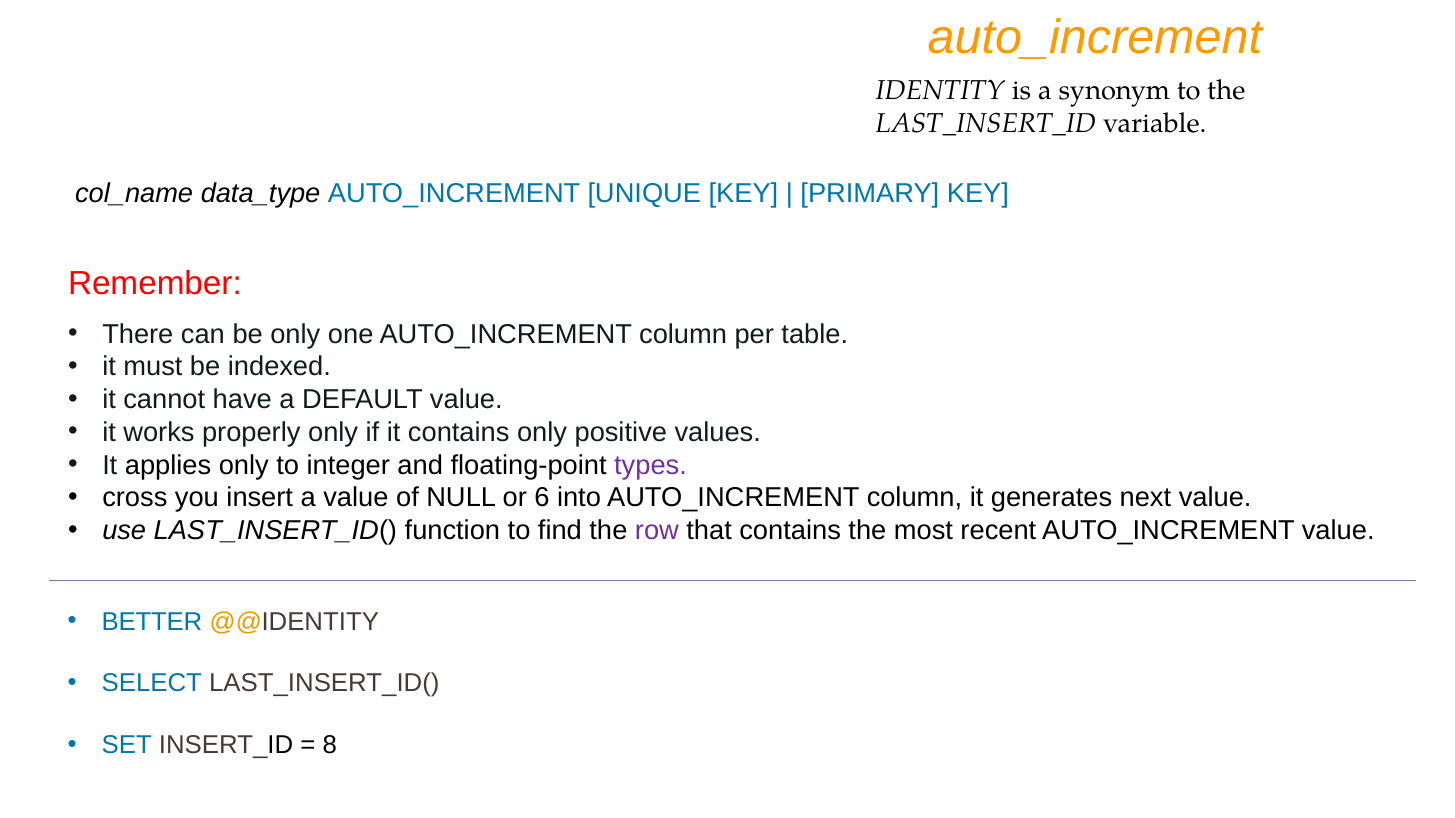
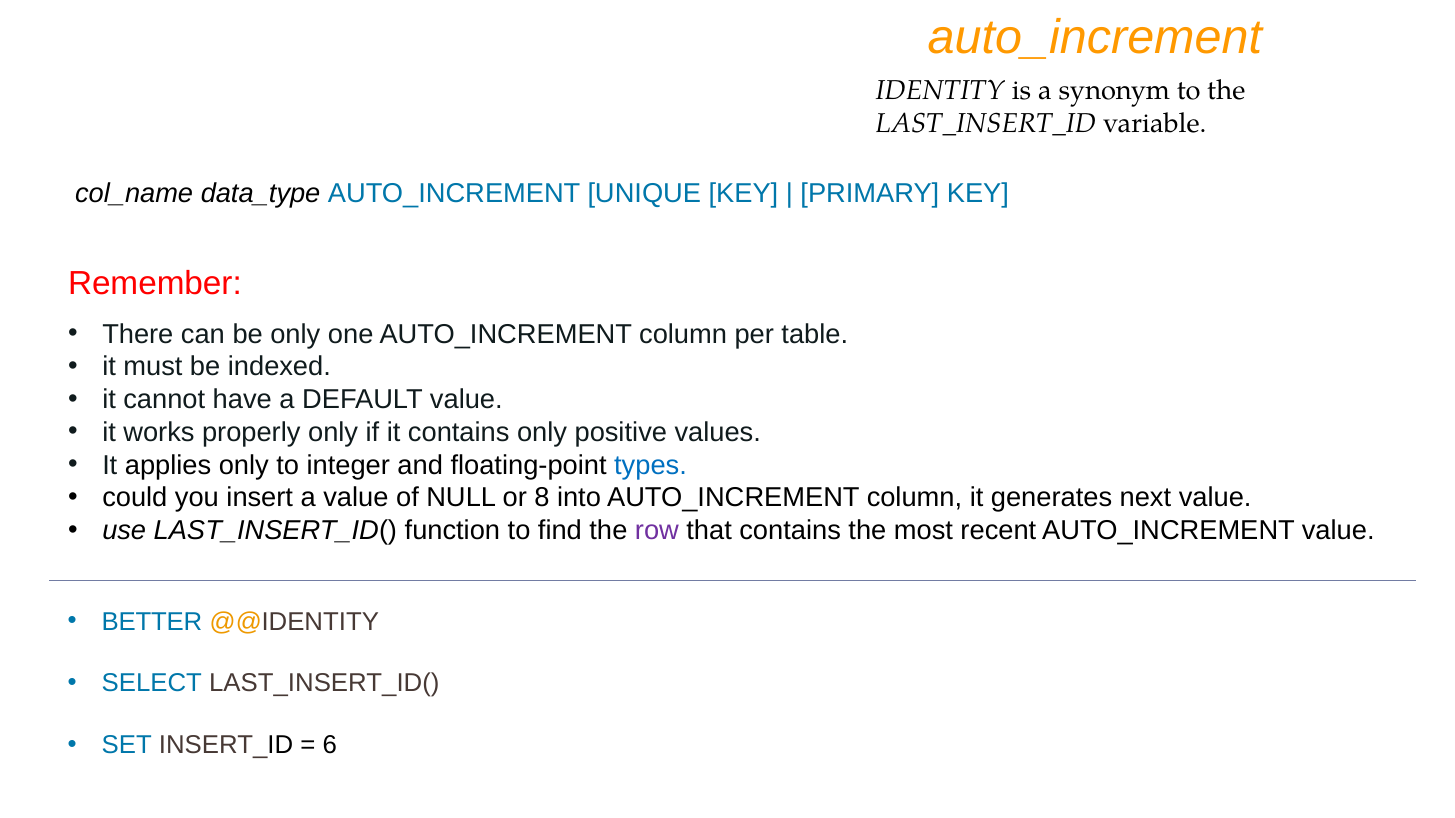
types colour: purple -> blue (651, 465)
cross: cross -> could (135, 498)
6: 6 -> 8 (542, 498)
8: 8 -> 6 (330, 746)
